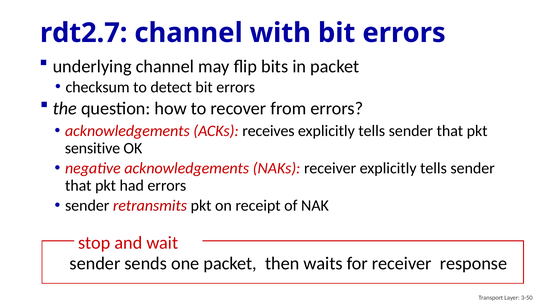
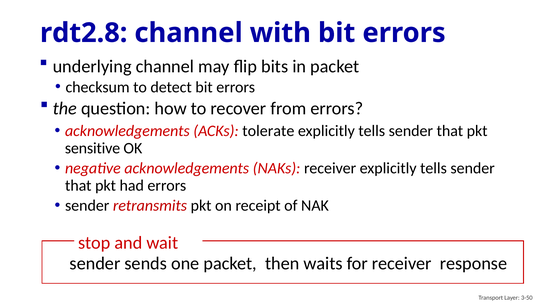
rdt2.7: rdt2.7 -> rdt2.8 (84, 33)
receives: receives -> tolerate (268, 131)
